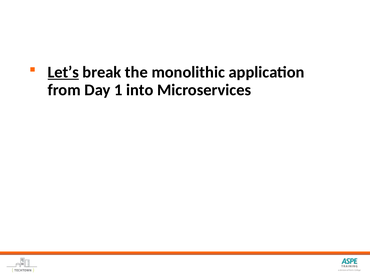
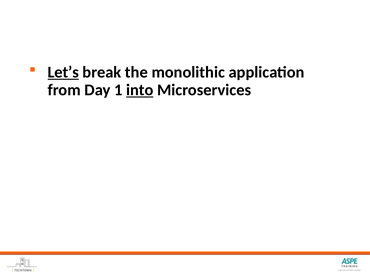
into underline: none -> present (140, 90)
